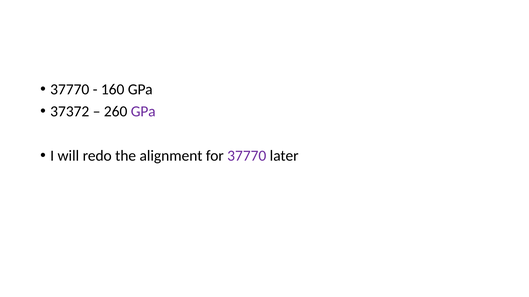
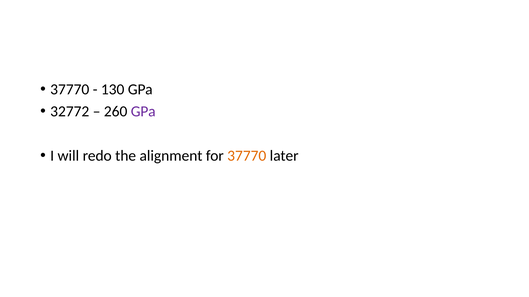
160: 160 -> 130 (113, 89)
37372: 37372 -> 32772 (70, 112)
37770 colour: purple -> orange (247, 156)
